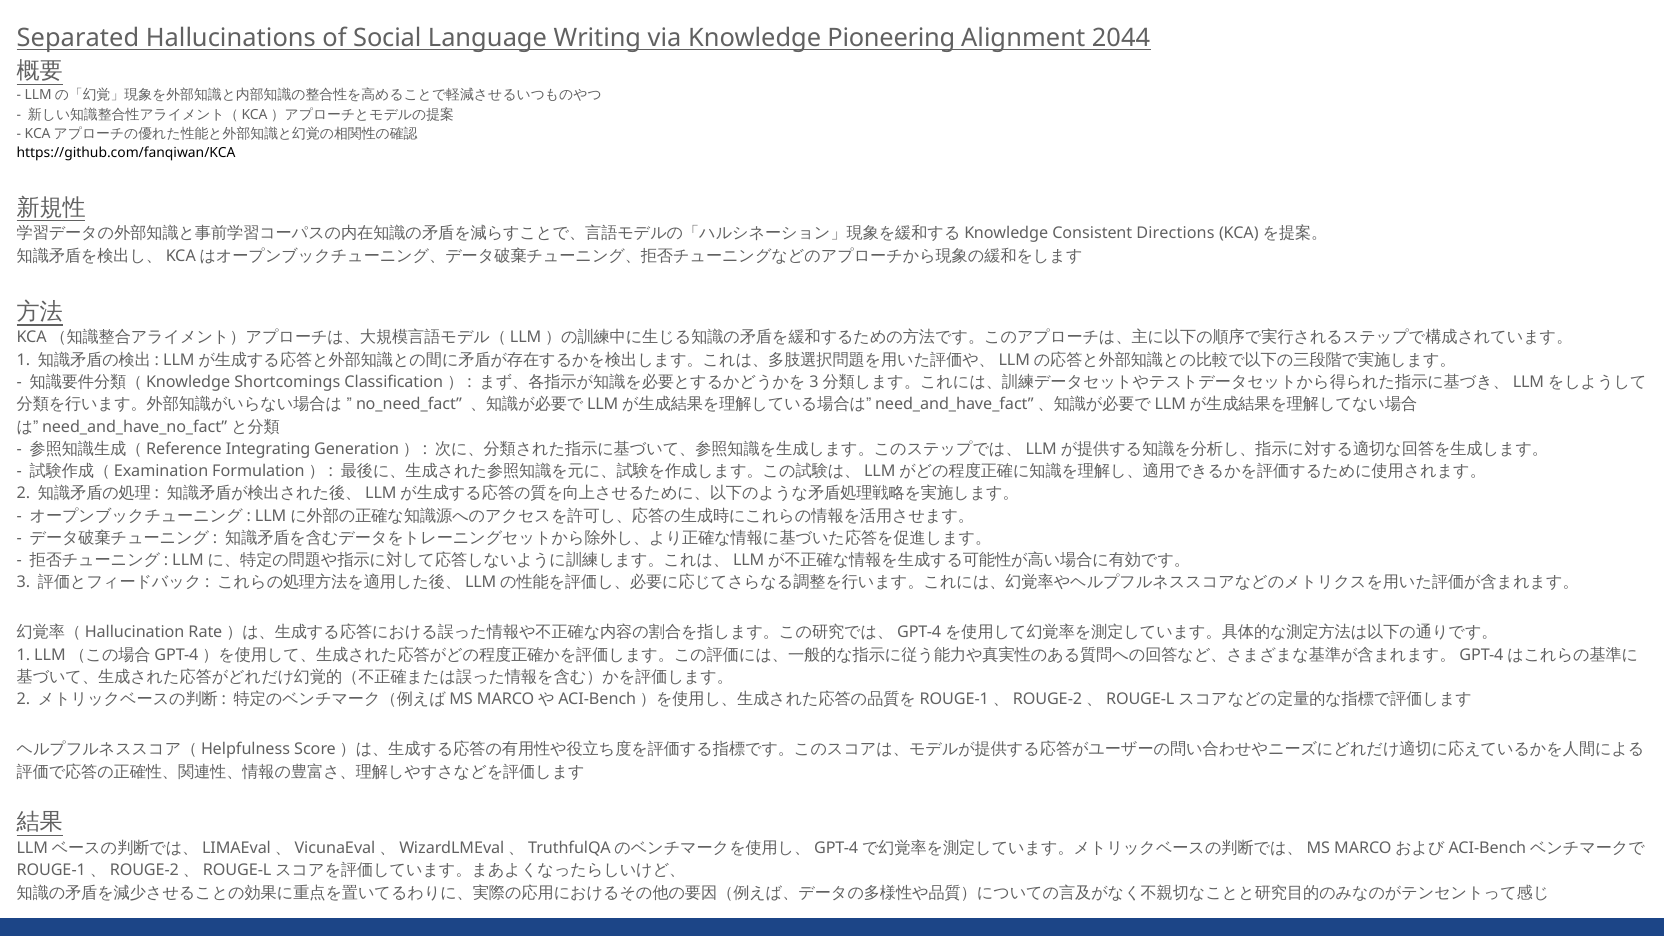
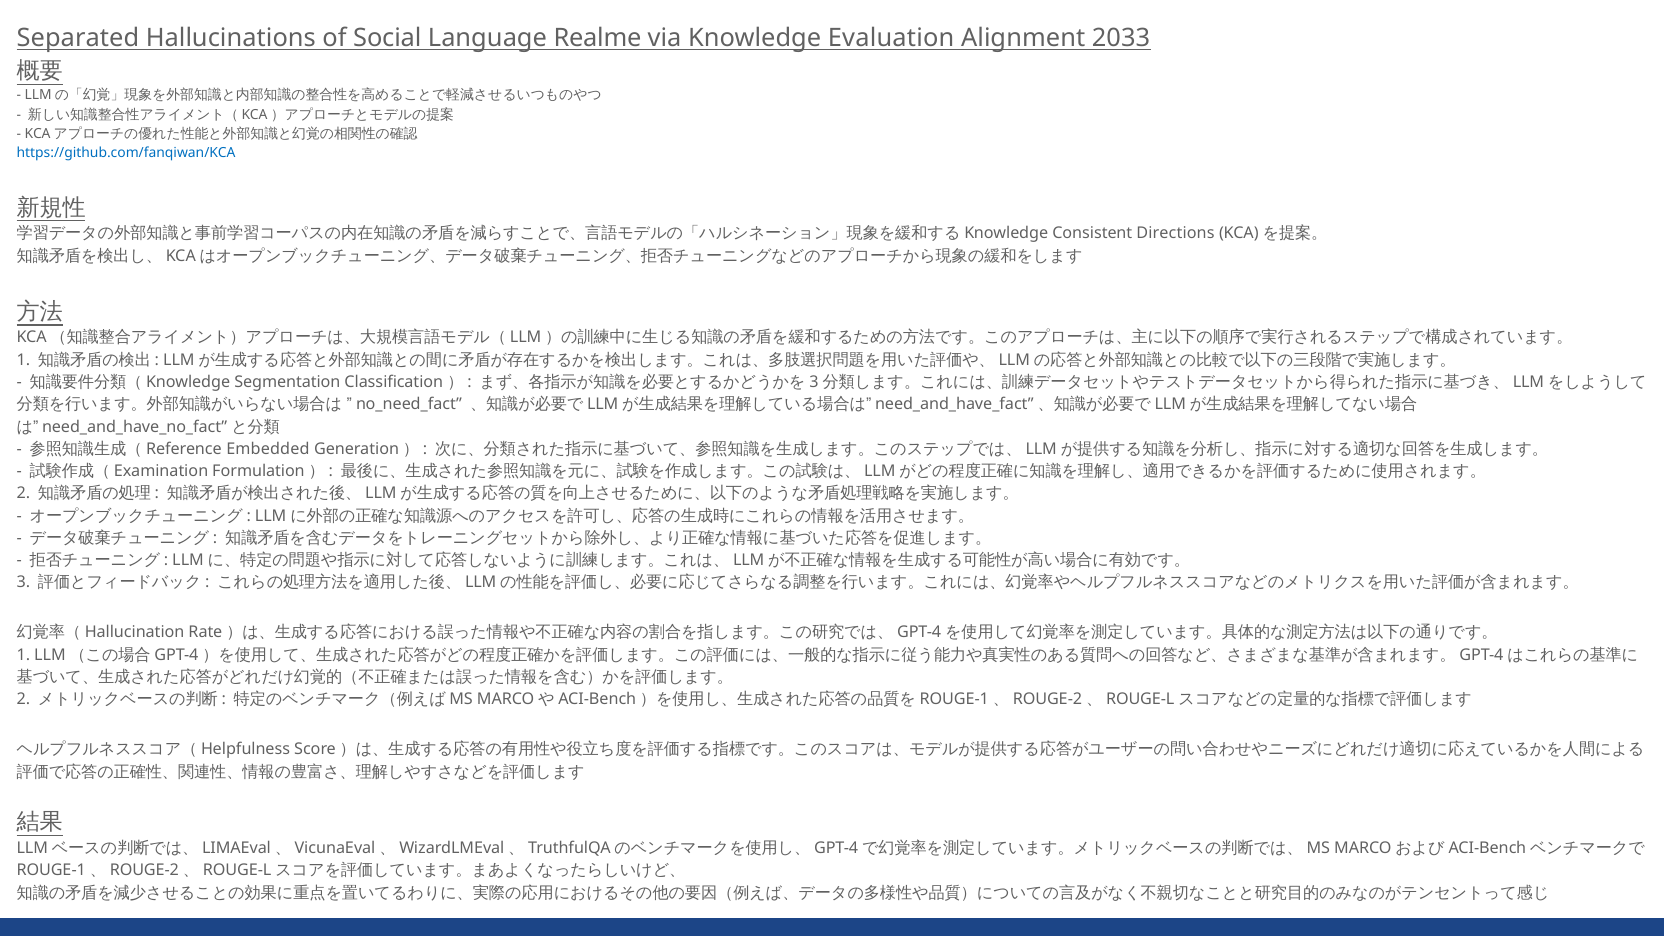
Writing: Writing -> Realme (597, 38)
Pioneering: Pioneering -> Evaluation (891, 38)
2044: 2044 -> 2033 (1121, 38)
https://github.com/fanqiwan/KCA colour: black -> blue (126, 153)
Shortcomings: Shortcomings -> Segmentation (287, 382)
Integrating: Integrating -> Embedded (268, 449)
